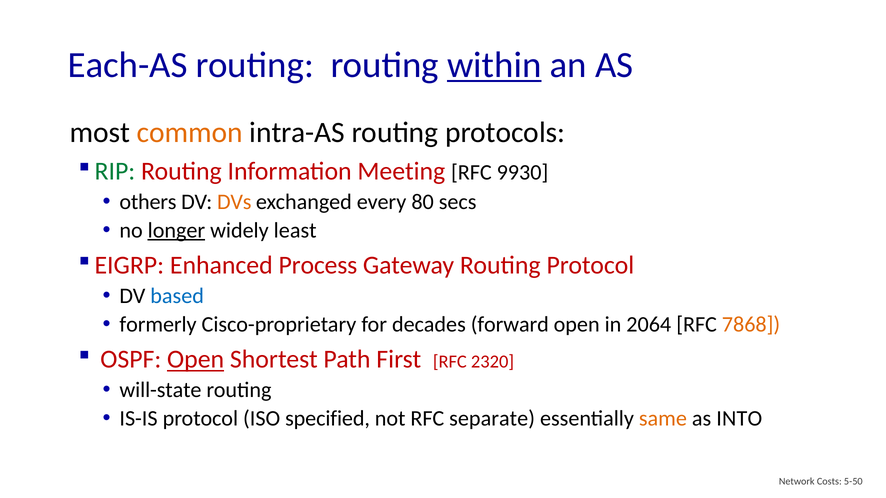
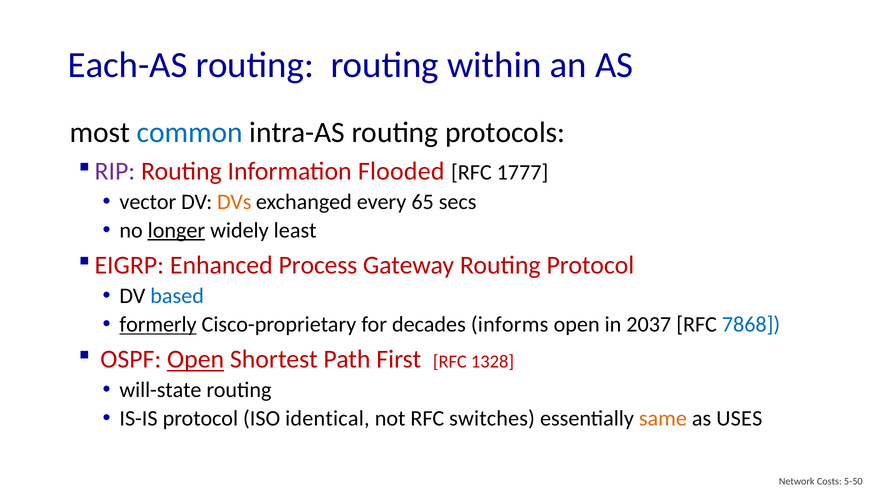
within underline: present -> none (494, 65)
common colour: orange -> blue (190, 132)
RIP colour: green -> purple (115, 171)
Meeting: Meeting -> Flooded (401, 171)
9930: 9930 -> 1777 (522, 173)
others: others -> vector (148, 202)
80: 80 -> 65 (423, 202)
formerly underline: none -> present (158, 325)
forward: forward -> informs (510, 325)
2064: 2064 -> 2037 (649, 325)
7868 colour: orange -> blue (751, 325)
2320: 2320 -> 1328 (492, 362)
specified: specified -> identical (327, 419)
separate: separate -> switches (492, 419)
INTO: INTO -> USES (739, 419)
